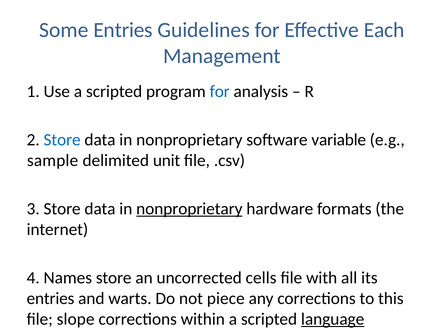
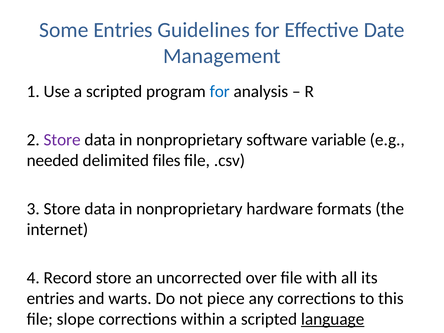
Each: Each -> Date (384, 30)
Store colour: blue -> purple (62, 140)
sample: sample -> needed (53, 160)
unit: unit -> files (167, 160)
nonproprietary underline: present -> none (189, 209)
Names: Names -> Record (68, 278)
cells: cells -> over (261, 278)
